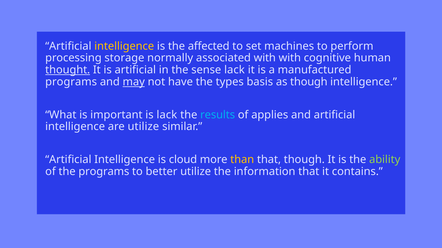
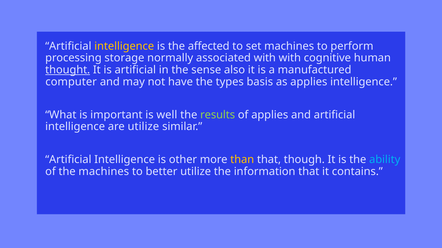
sense lack: lack -> also (235, 70)
programs: programs -> computer (71, 82)
may underline: present -> none (134, 82)
as though: though -> applies (309, 82)
is lack: lack -> well (167, 115)
results colour: light blue -> light green (218, 115)
cloud: cloud -> other (183, 160)
ability colour: light green -> light blue (385, 160)
the programs: programs -> machines (104, 172)
